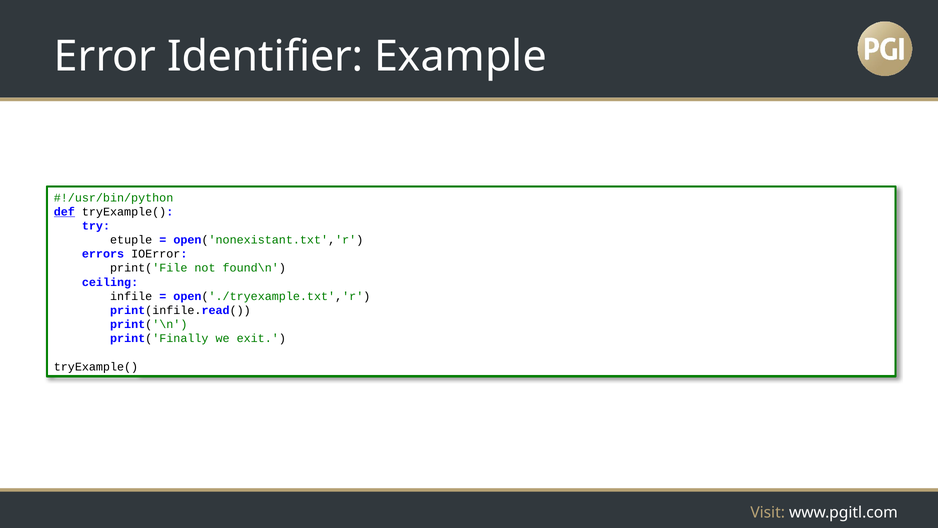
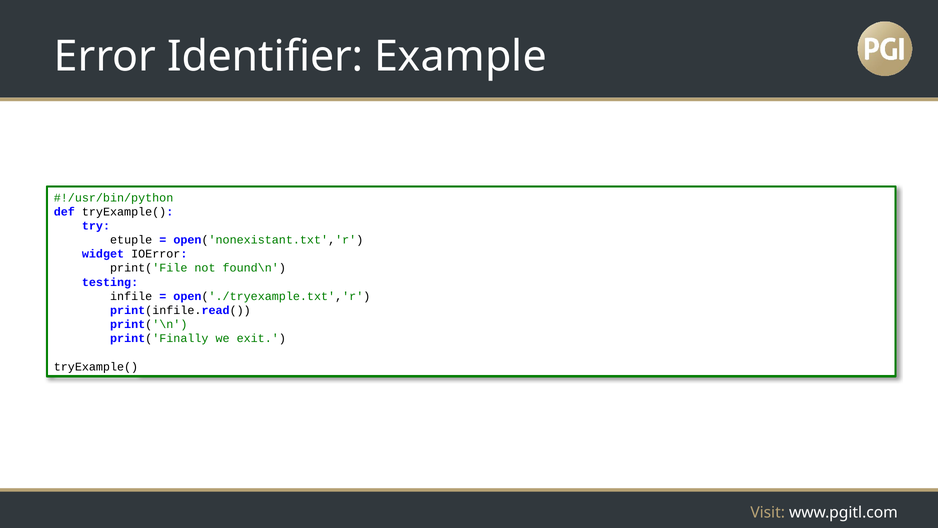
def underline: present -> none (64, 212)
errors: errors -> widget (103, 254)
ceiling: ceiling -> testing (110, 282)
